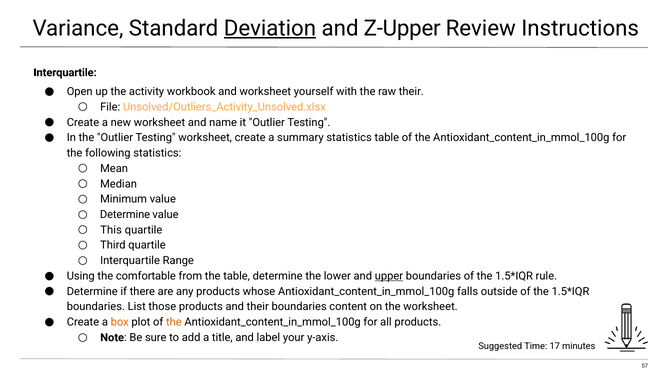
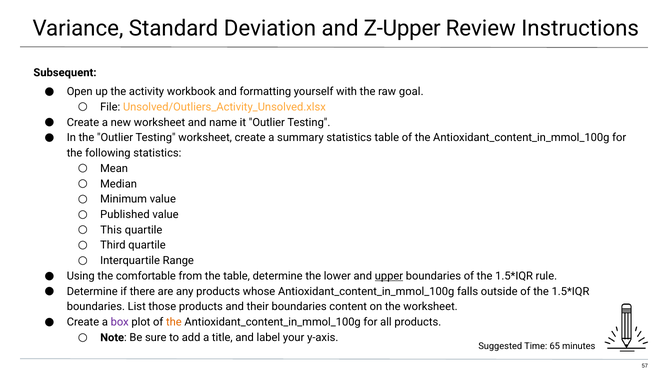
Deviation underline: present -> none (270, 28)
Interquartile: Interquartile -> Subsequent (65, 72)
and worksheet: worksheet -> formatting (265, 92)
raw their: their -> goal (411, 92)
Determine: Determine -> Published (125, 214)
box colour: orange -> purple (120, 322)
17: 17 -> 65 (555, 346)
